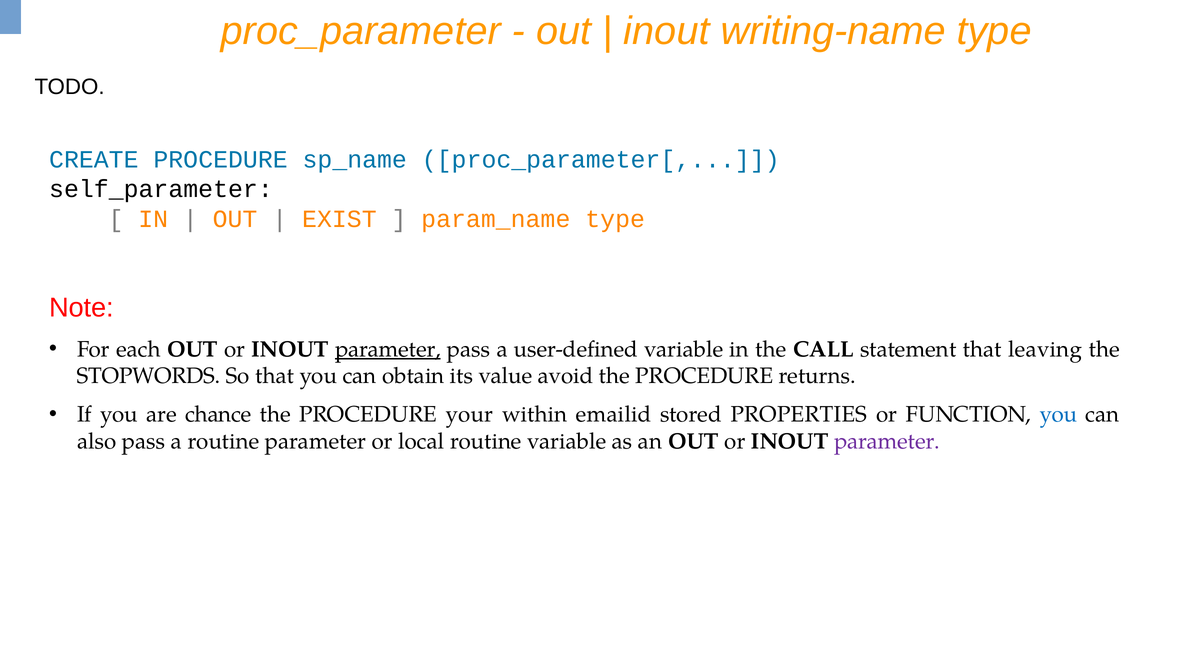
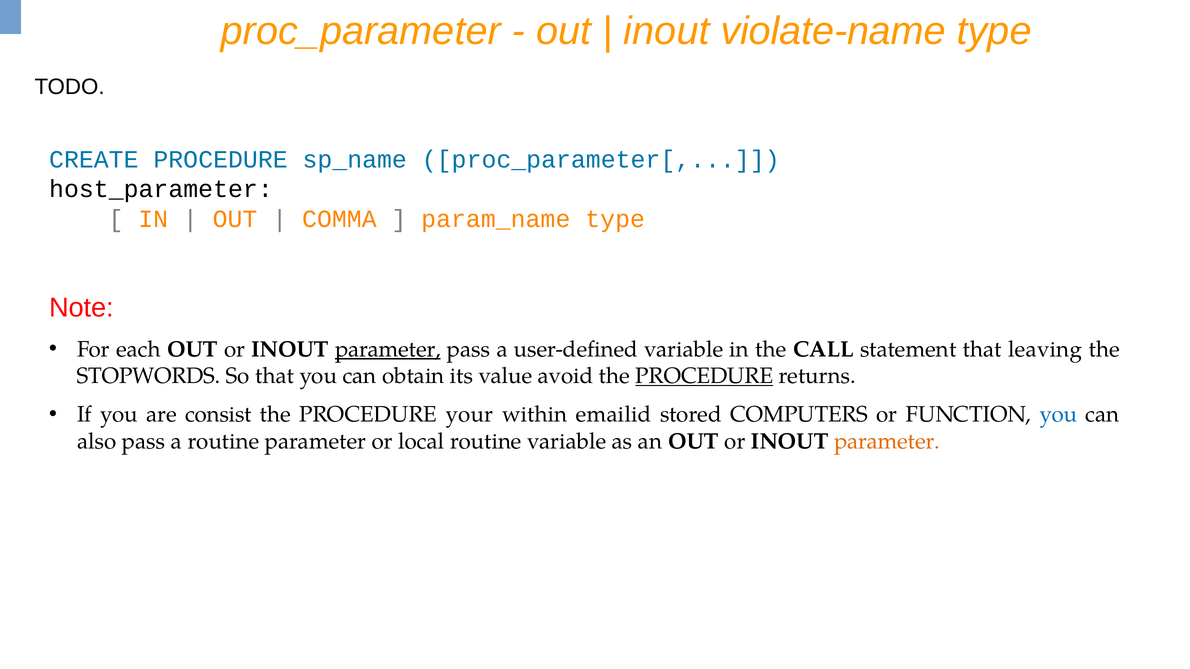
writing-name: writing-name -> violate-name (833, 31)
self_parameter: self_parameter -> host_parameter (161, 189)
EXIST: EXIST -> COMMA (339, 219)
PROCEDURE underline: none -> present (704, 376)
chance: chance -> consist (218, 415)
PROPERTIES: PROPERTIES -> COMPUTERS (799, 415)
parameter colour: purple -> orange (887, 442)
